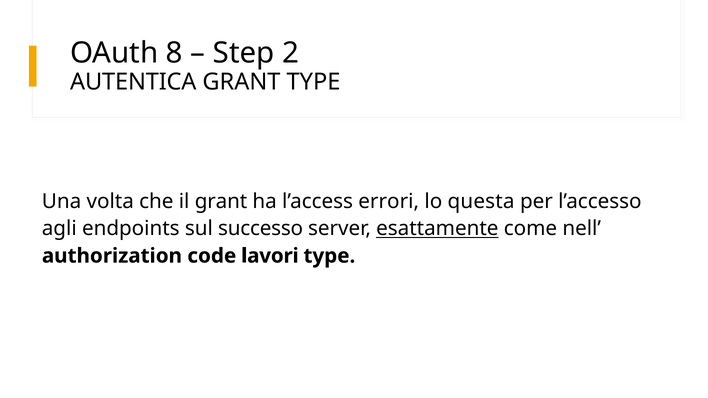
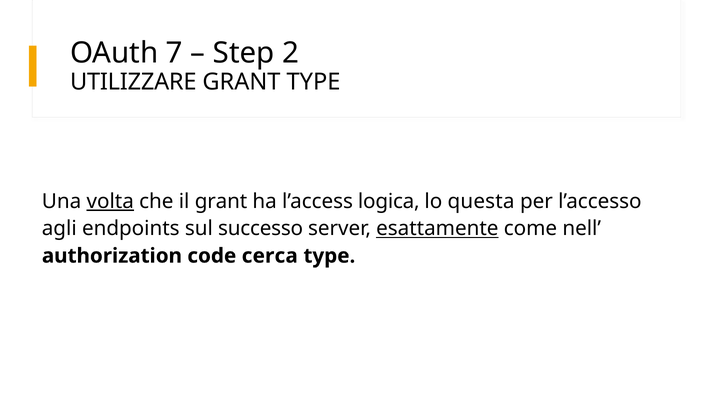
8: 8 -> 7 (174, 53)
AUTENTICA: AUTENTICA -> UTILIZZARE (133, 82)
volta underline: none -> present (110, 202)
errori: errori -> logica (389, 202)
lavori: lavori -> cerca (270, 256)
